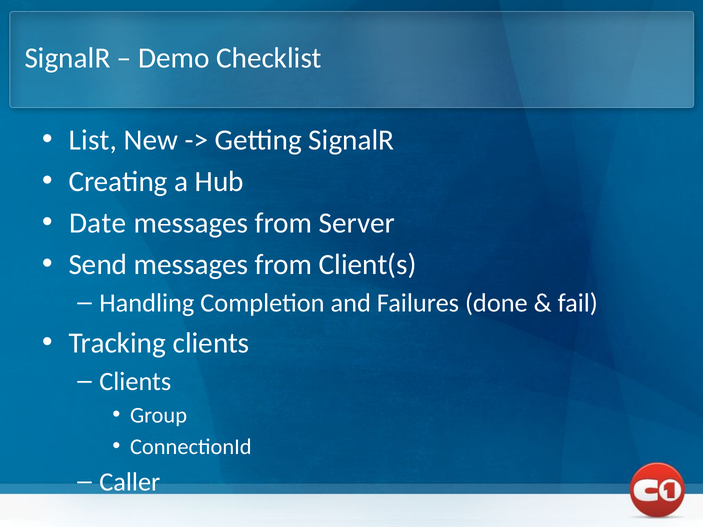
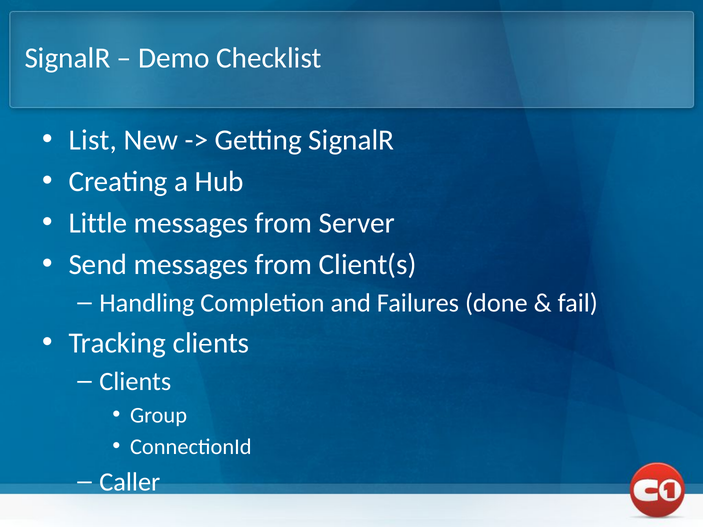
Date: Date -> Little (98, 223)
